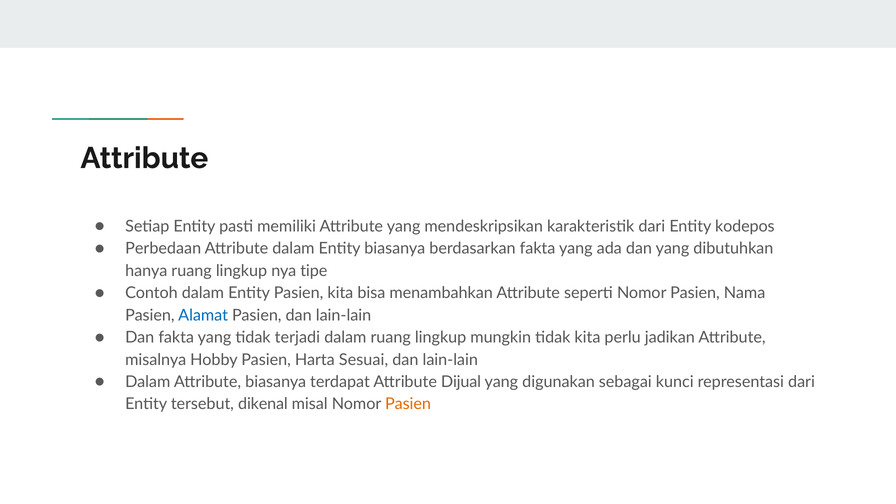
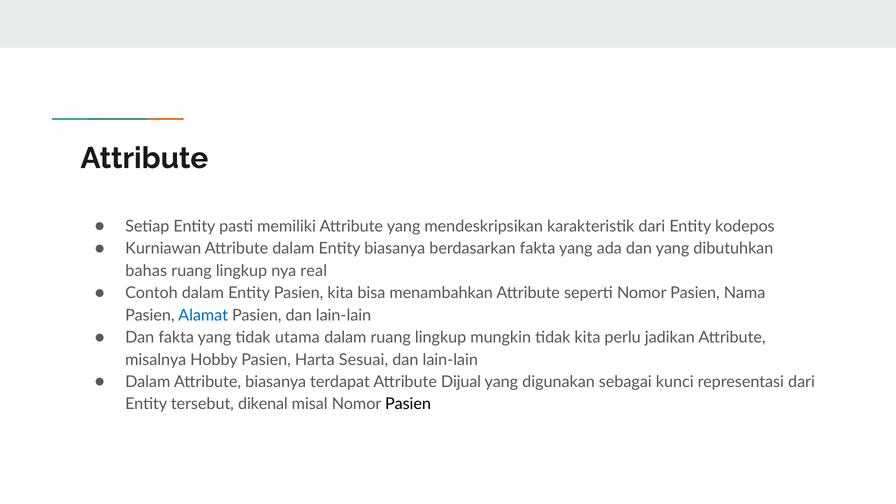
Perbedaan: Perbedaan -> Kurniawan (163, 249)
hanya: hanya -> bahas (146, 271)
tipe: tipe -> real (314, 271)
terjadi: terjadi -> utama (297, 337)
Pasien colour: orange -> black (408, 404)
